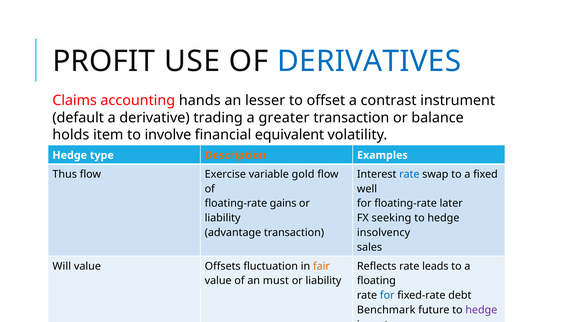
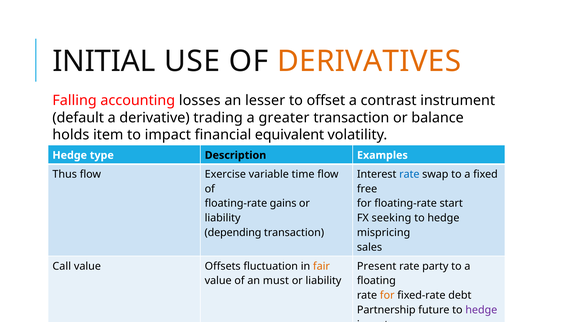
PROFIT: PROFIT -> INITIAL (104, 61)
DERIVATIVES colour: blue -> orange (369, 61)
Claims: Claims -> Falling (75, 101)
hands: hands -> losses (200, 101)
involve: involve -> impact (168, 135)
Description colour: orange -> black (235, 155)
gold: gold -> time (303, 174)
well: well -> free (367, 189)
later: later -> start (451, 204)
advantage: advantage -> depending (233, 233)
insolvency: insolvency -> mispricing (384, 233)
Will: Will -> Call (62, 266)
Reflects: Reflects -> Present (377, 266)
leads: leads -> party (435, 266)
for colour: blue -> orange (387, 296)
Benchmark: Benchmark -> Partnership (386, 310)
